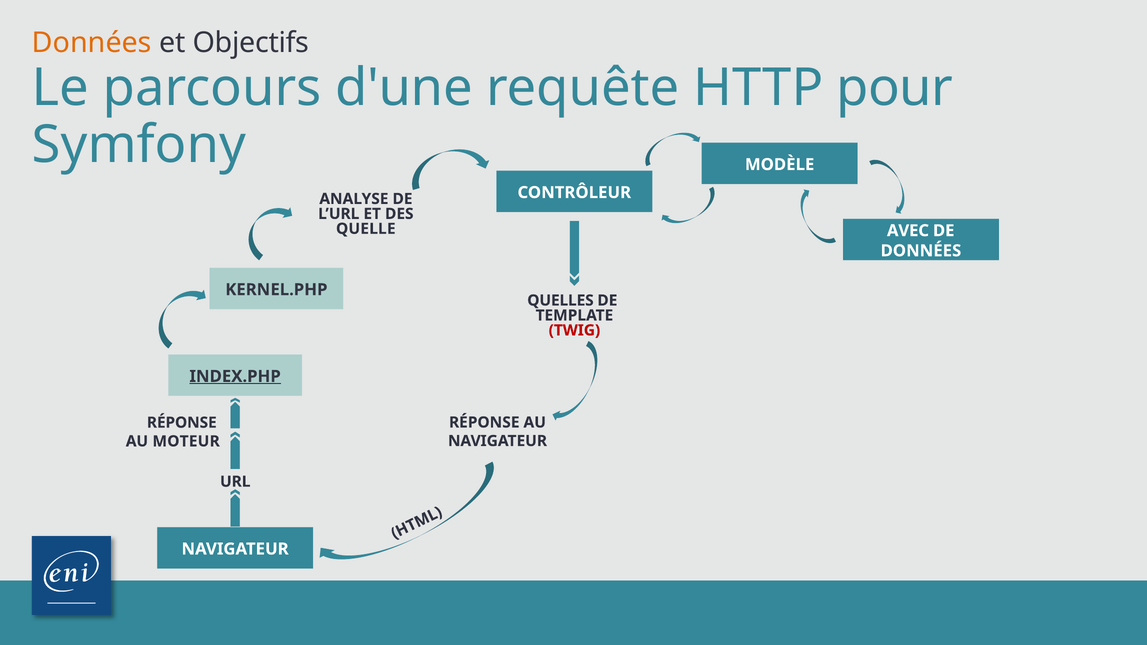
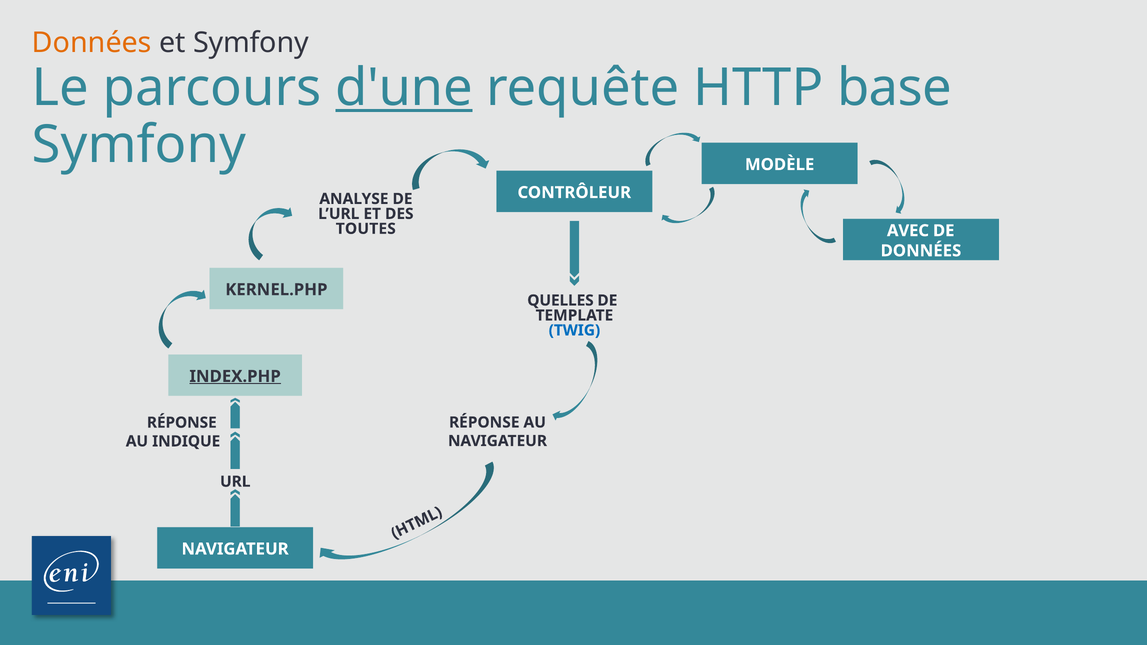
et Objectifs: Objectifs -> Symfony (251, 43)
d'une underline: none -> present (404, 88)
pour: pour -> base (895, 88)
QUELLE: QUELLE -> TOUTES (366, 229)
TWIG colour: red -> blue (574, 330)
MOTEUR: MOTEUR -> INDIQUE (186, 441)
